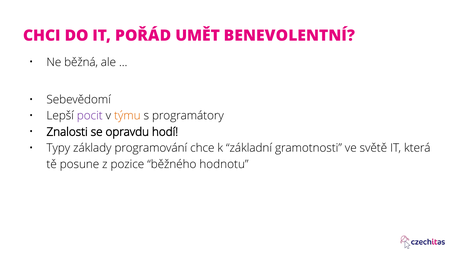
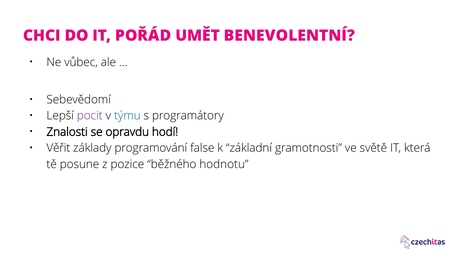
běžná: běžná -> vůbec (81, 62)
týmu colour: orange -> blue (127, 116)
Typy: Typy -> Věřit (58, 148)
chce: chce -> false (202, 148)
